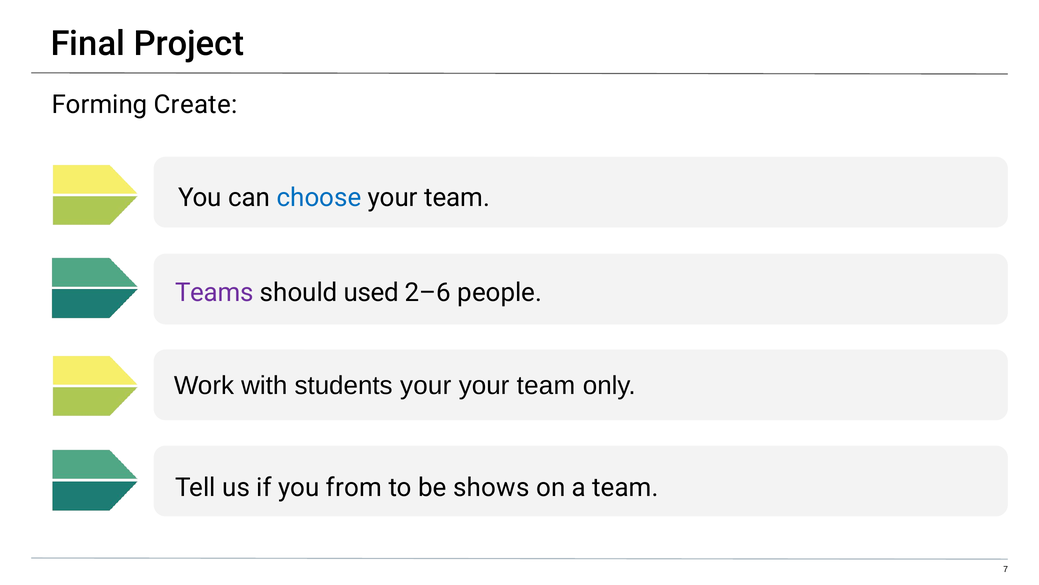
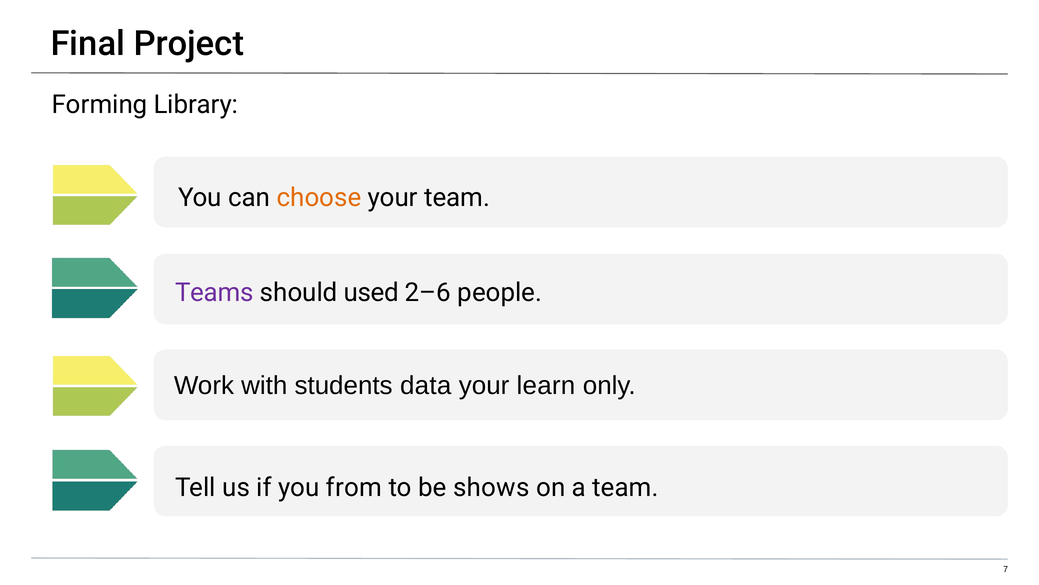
Create: Create -> Library (196, 105)
choose colour: blue -> orange (319, 197)
students your: your -> data (426, 385)
team: team -> learn (546, 385)
